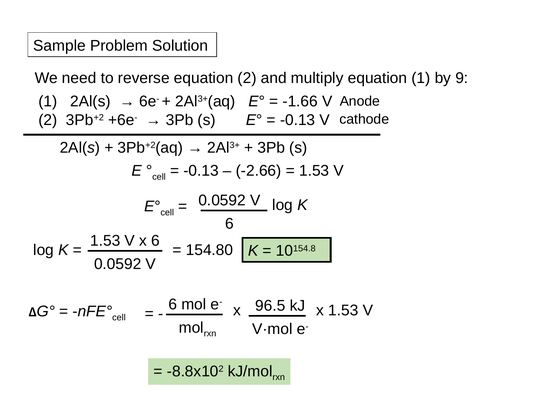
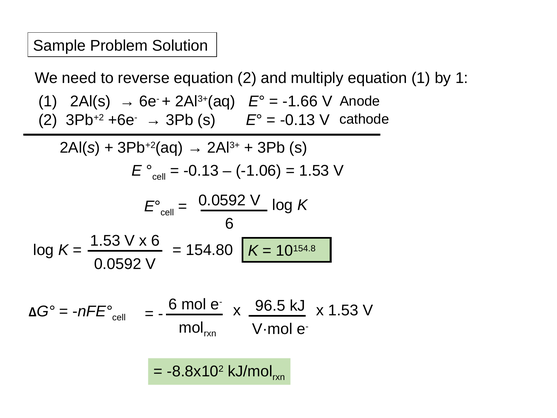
by 9: 9 -> 1 (462, 78)
-2.66: -2.66 -> -1.06 (259, 171)
